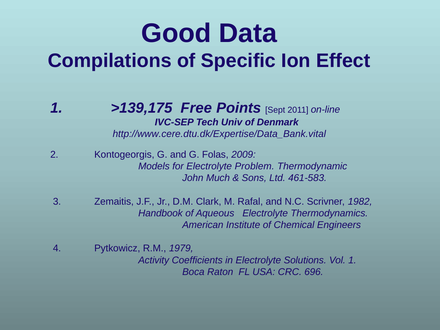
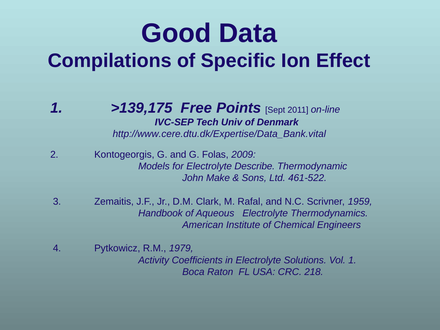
Problem: Problem -> Describe (255, 166)
Much: Much -> Make (218, 178)
461-583: 461-583 -> 461-522 (307, 178)
1982: 1982 -> 1959 (360, 202)
696: 696 -> 218 (314, 272)
